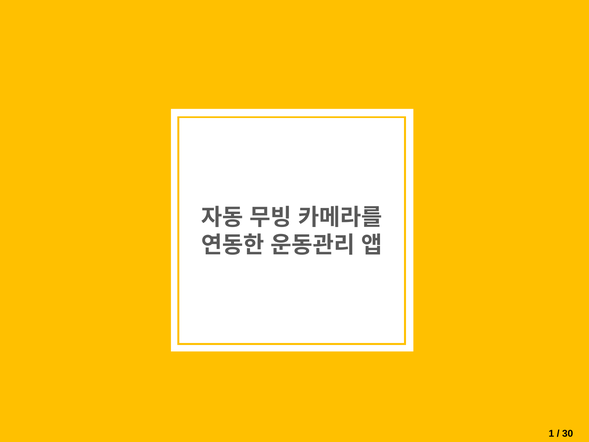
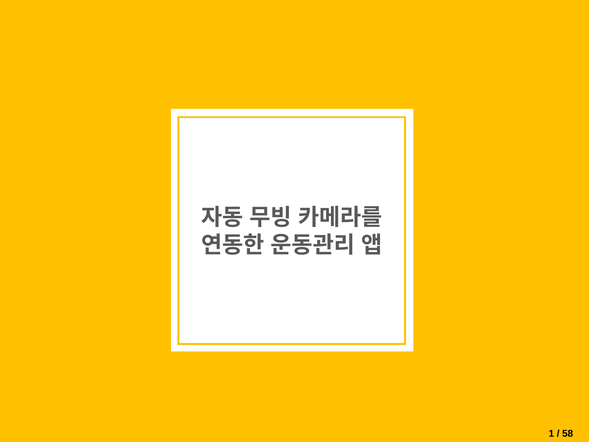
30: 30 -> 58 (568, 433)
